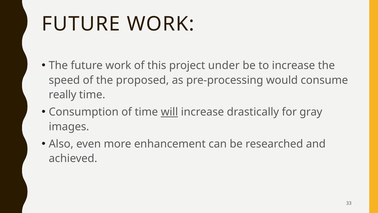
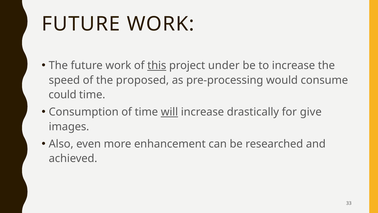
this underline: none -> present (157, 65)
really: really -> could (63, 95)
gray: gray -> give (311, 112)
